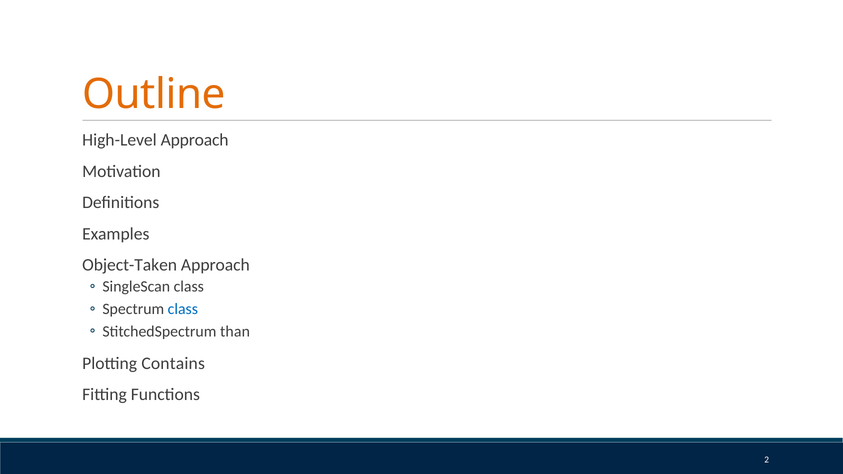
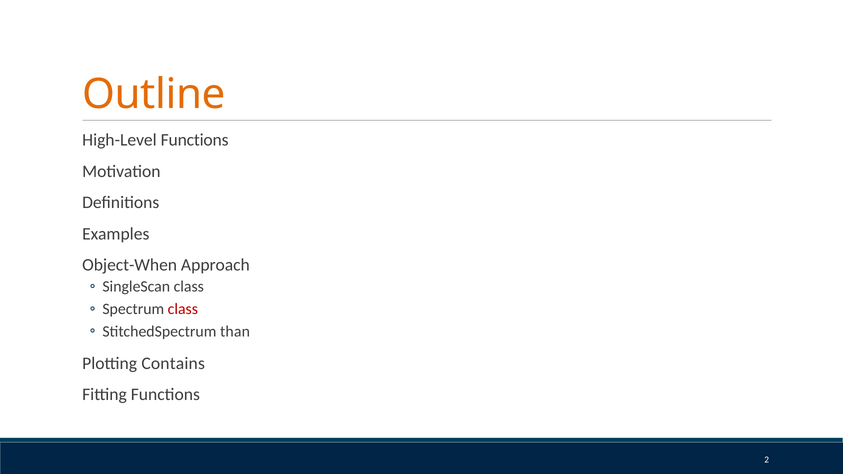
High-Level Approach: Approach -> Functions (195, 140)
Object-Taken: Object-Taken -> Object-When (130, 265)
class colour: blue -> red (183, 309)
